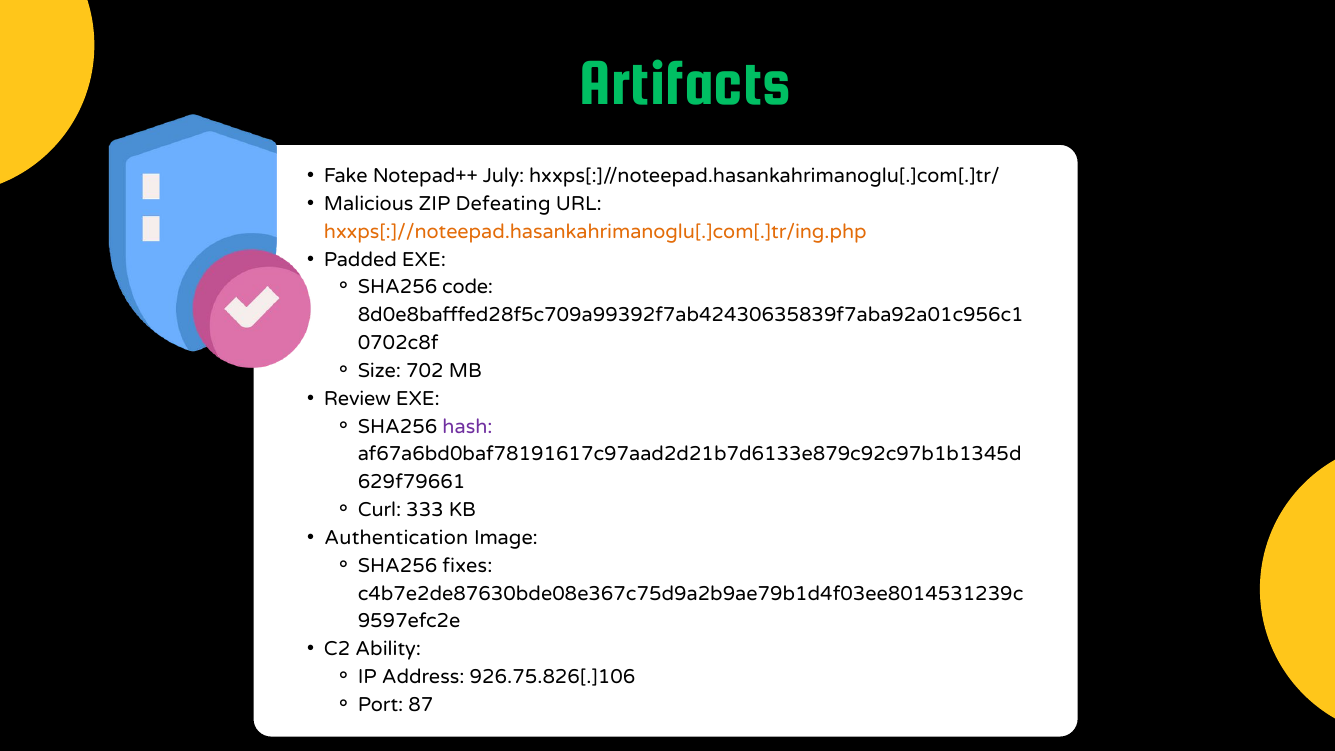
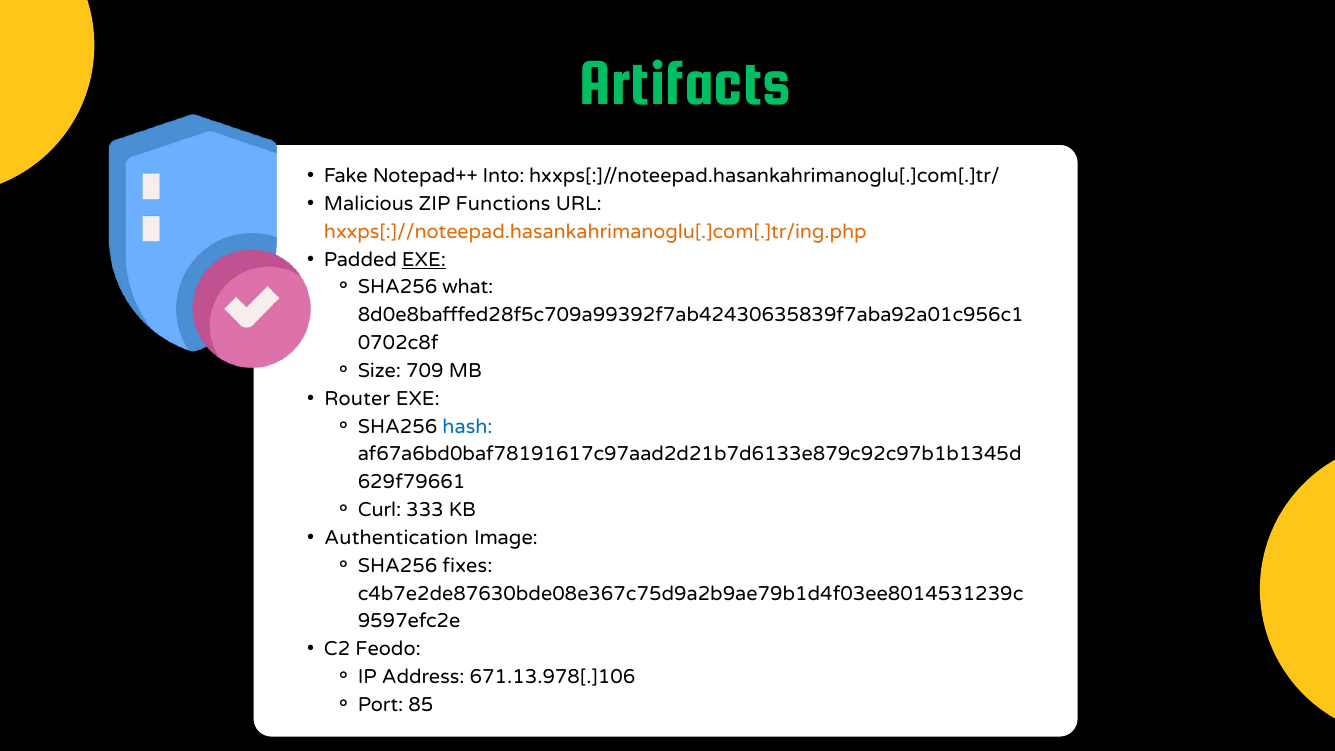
July: July -> Into (504, 176)
Defeating: Defeating -> Functions (503, 204)
EXE underline: none -> present (424, 260)
code: code -> what (468, 287)
702: 702 -> 709 (425, 371)
Review: Review -> Router (357, 399)
hash colour: purple -> blue (468, 427)
Ability: Ability -> Feodo (388, 649)
926.75.826[.]106: 926.75.826[.]106 -> 671.13.978[.]106 (553, 677)
87: 87 -> 85 (421, 705)
